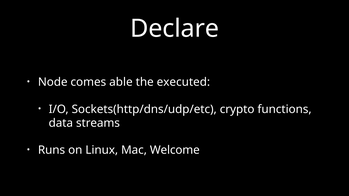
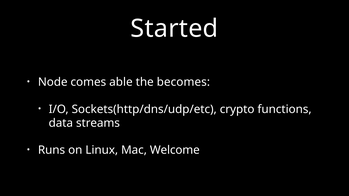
Declare: Declare -> Started (174, 29)
executed: executed -> becomes (183, 82)
